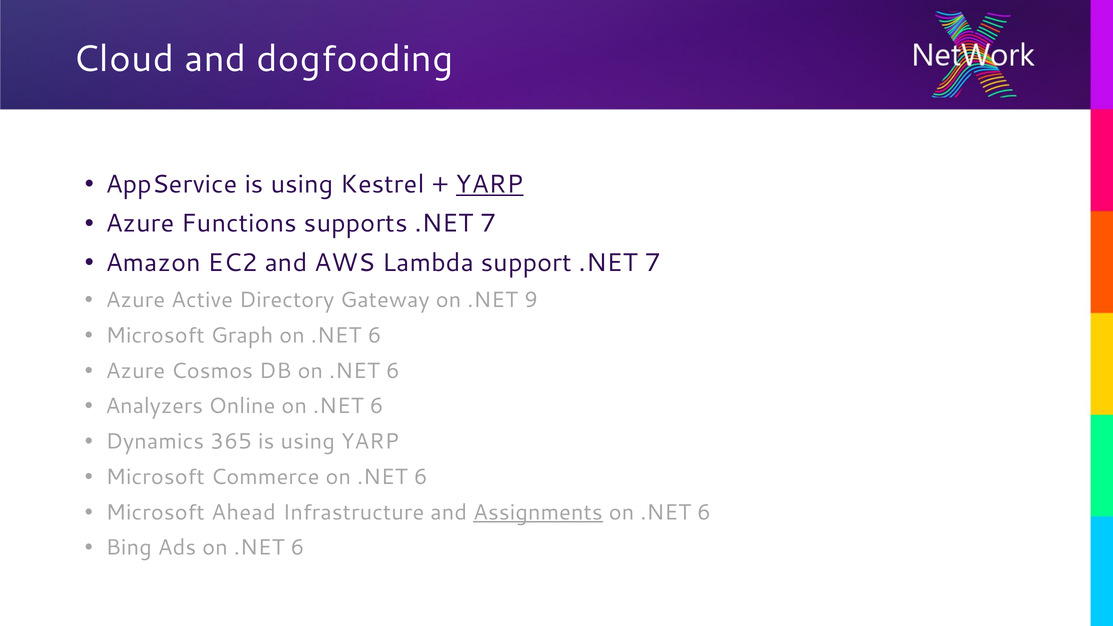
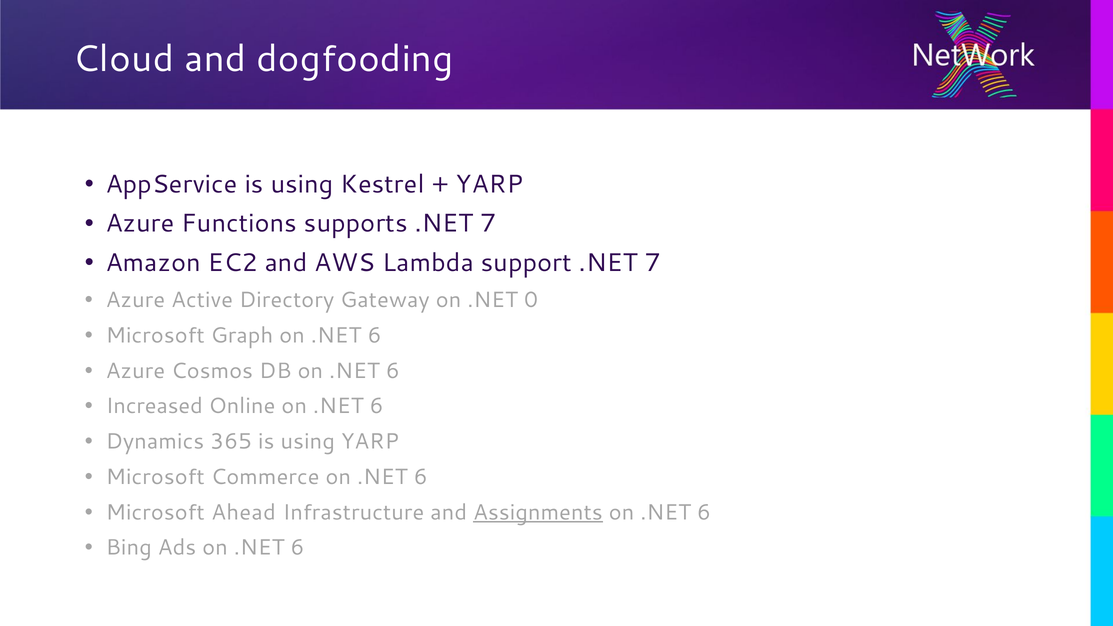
YARP underline: present -> none (490, 184)
9: 9 -> 0 (531, 300)
Analyzers: Analyzers -> Increased (154, 406)
